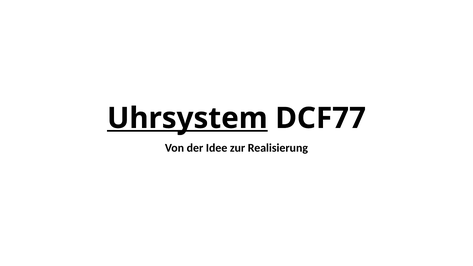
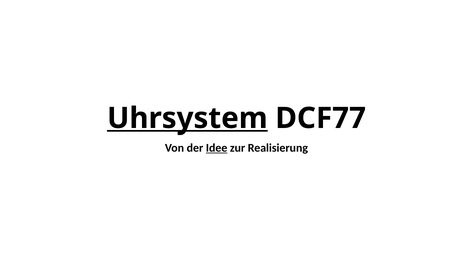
Idee underline: none -> present (217, 148)
